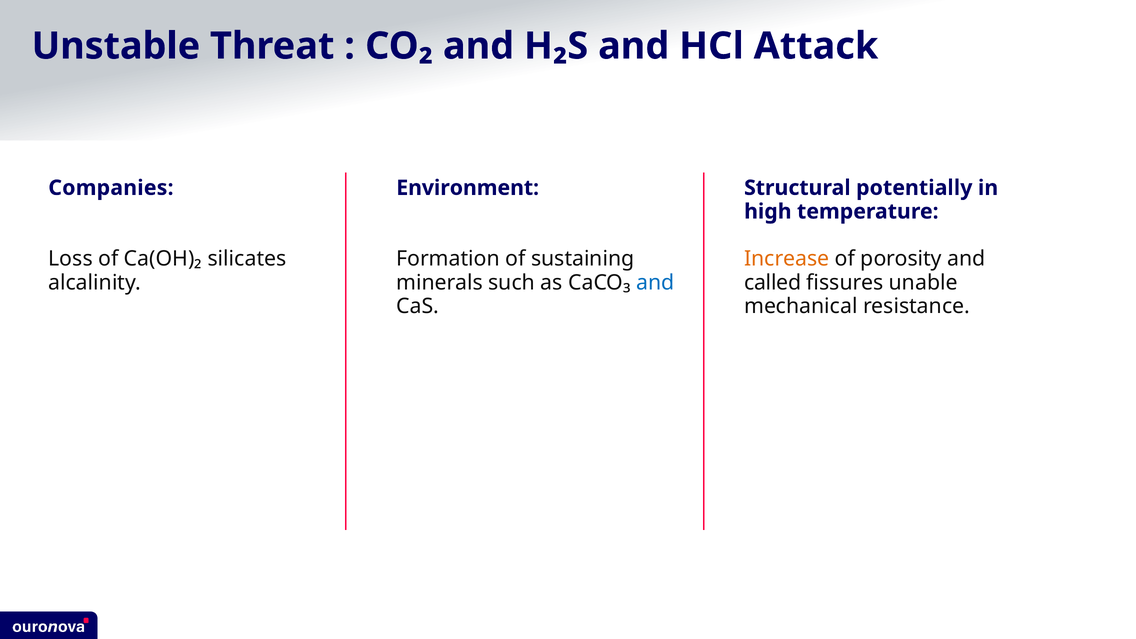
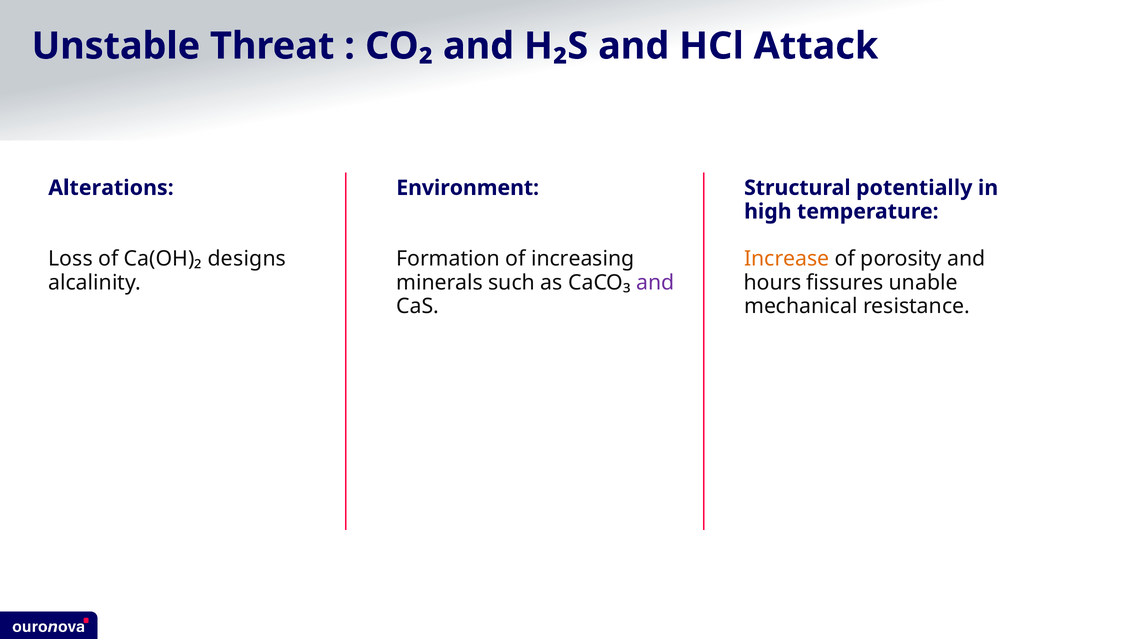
Companies: Companies -> Alterations (111, 188)
silicates: silicates -> designs (247, 259)
sustaining: sustaining -> increasing (583, 259)
and colour: blue -> purple (655, 283)
called: called -> hours (773, 283)
